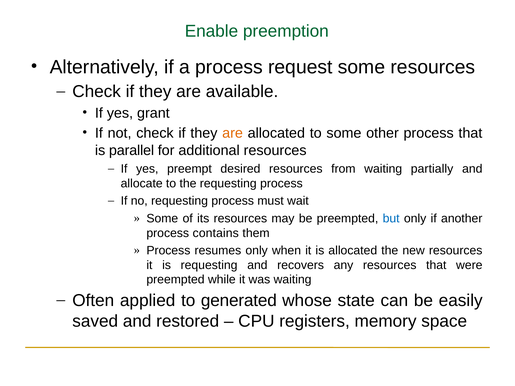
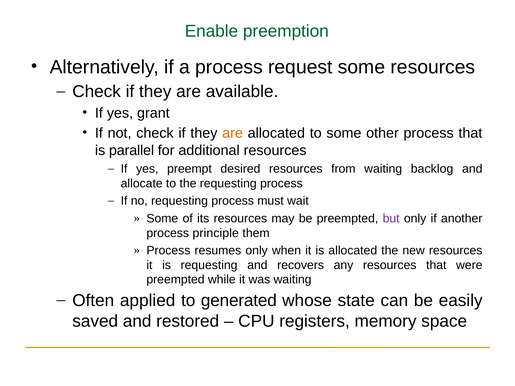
partially: partially -> backlog (432, 169)
but colour: blue -> purple (391, 219)
contains: contains -> principle (216, 233)
